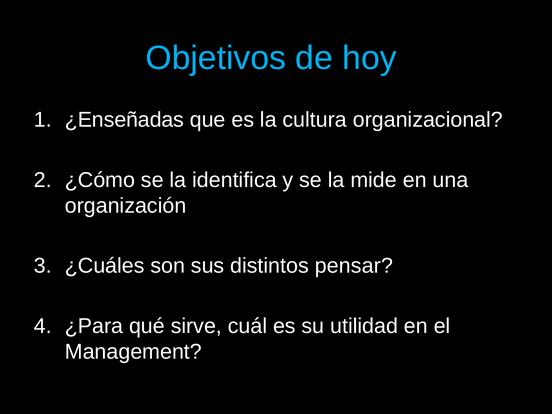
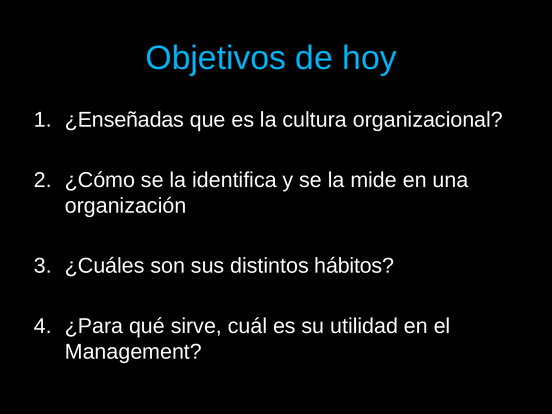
pensar: pensar -> hábitos (354, 266)
